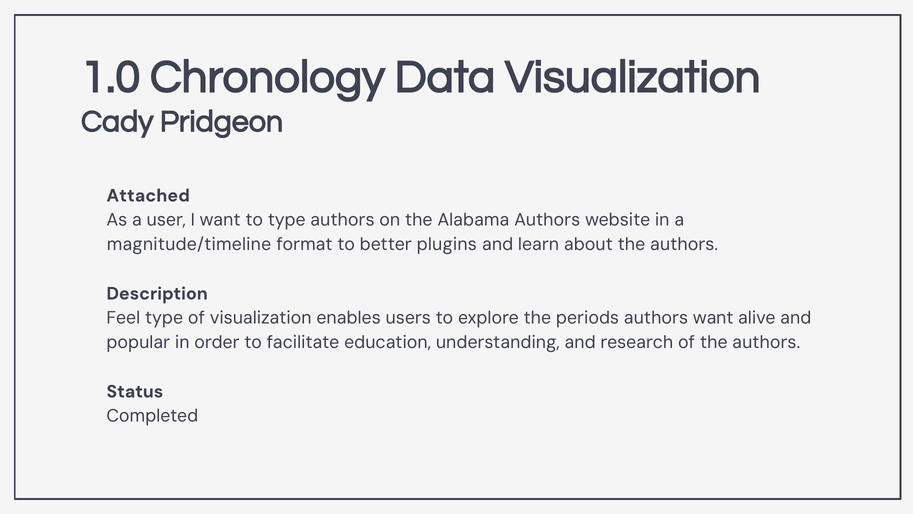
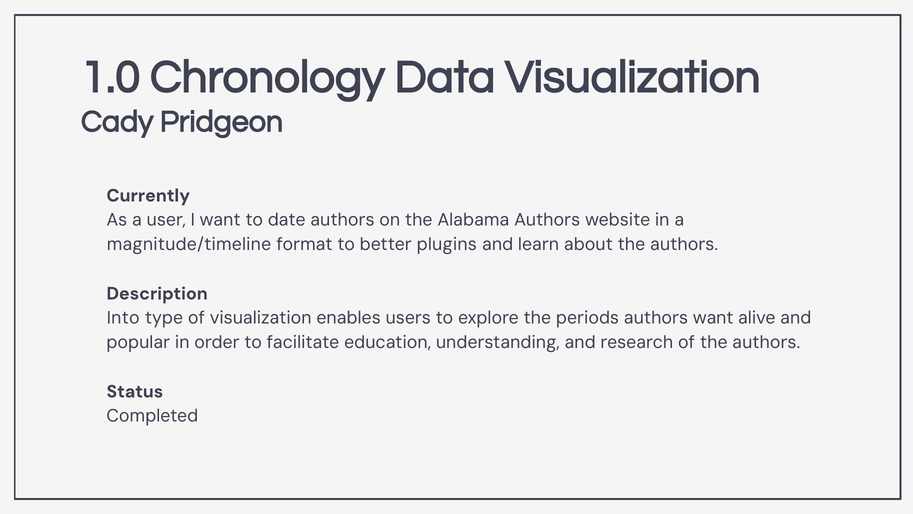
Attached: Attached -> Currently (148, 195)
to type: type -> date (287, 220)
Feel: Feel -> Into (123, 318)
